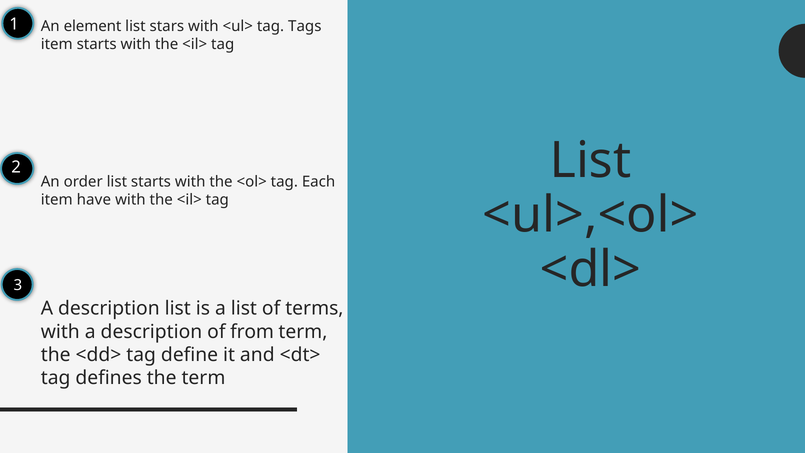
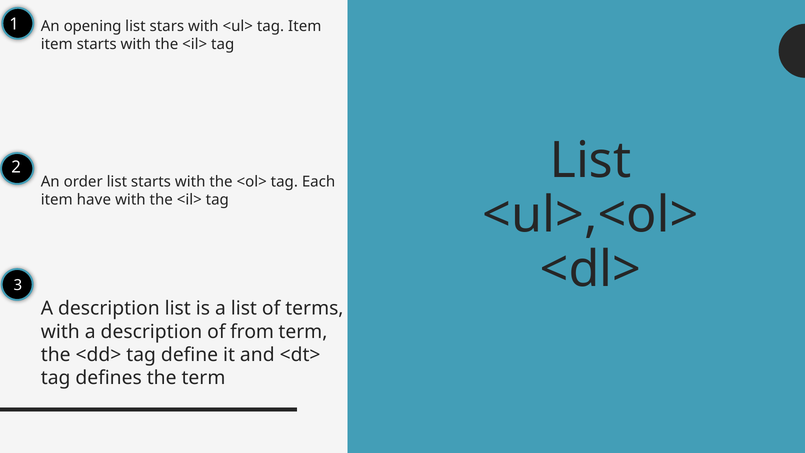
element: element -> opening (93, 26)
tag Tags: Tags -> Item (305, 26)
